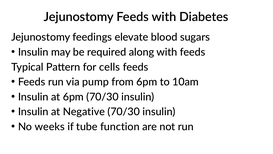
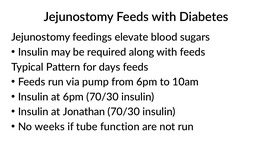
cells: cells -> days (110, 67)
Negative: Negative -> Jonathan (84, 112)
